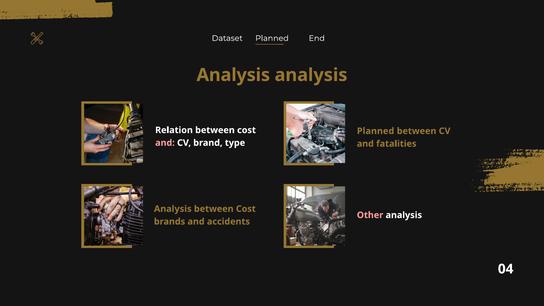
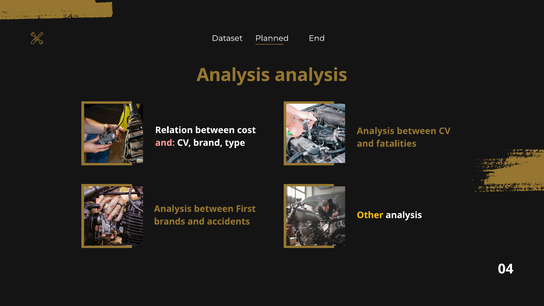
Planned: Planned -> Analysis (376, 131)
Cost: Cost -> First (246, 209)
Other colour: pink -> yellow (370, 215)
